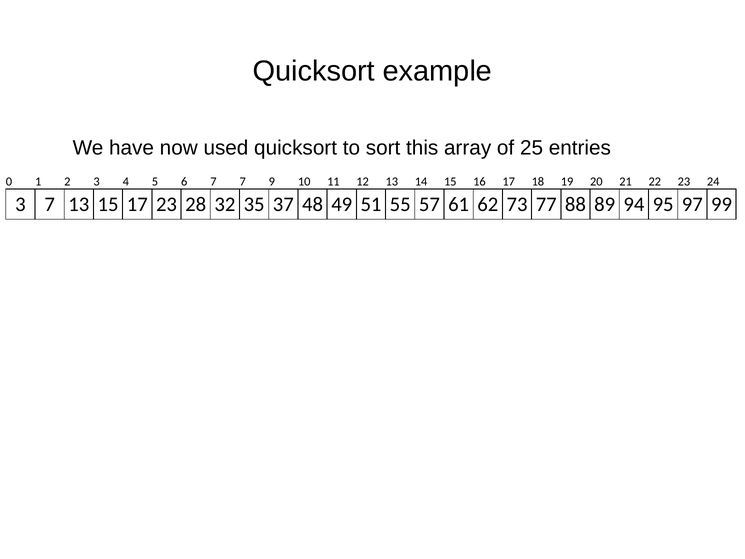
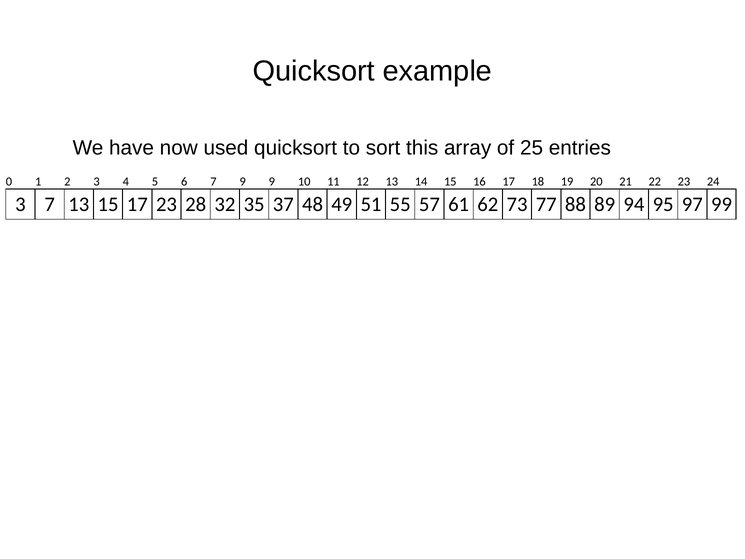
7 7: 7 -> 9 (243, 181)
